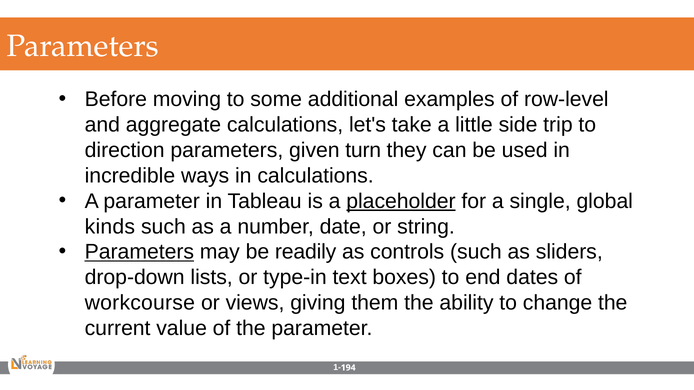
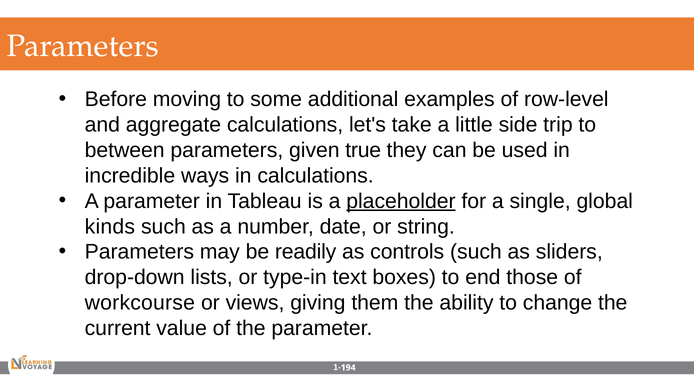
direction: direction -> between (125, 150)
turn: turn -> true (363, 150)
Parameters underline: present -> none (139, 252)
dates: dates -> those (532, 278)
